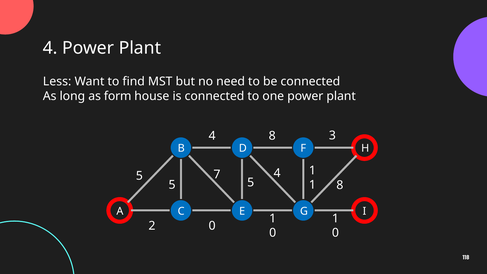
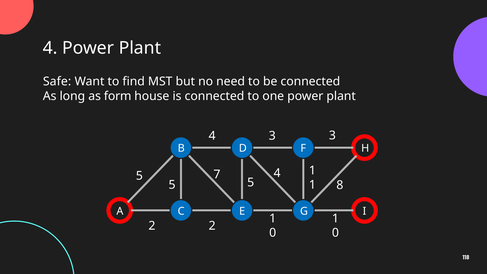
Less: Less -> Safe (57, 82)
4 8: 8 -> 3 (272, 136)
2 0: 0 -> 2 (212, 226)
